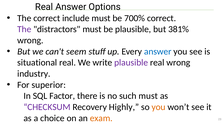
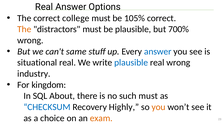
include: include -> college (76, 18)
700%: 700% -> 105% (135, 18)
The colour: purple -> orange (24, 29)
381%: 381% -> 700% (179, 29)
seem: seem -> same (76, 52)
plausible colour: purple -> blue (131, 63)
superior: superior -> kingdom (49, 85)
Factor: Factor -> About (62, 96)
CHECKSUM colour: purple -> blue (47, 107)
